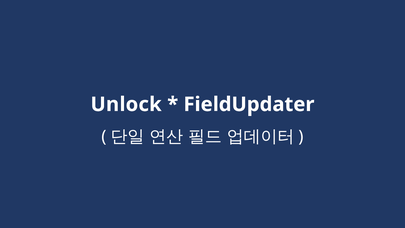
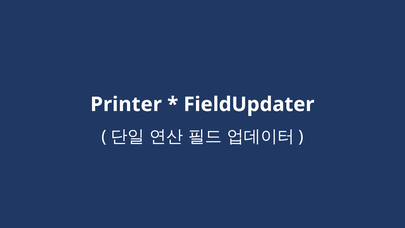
Unlock: Unlock -> Printer (126, 104)
